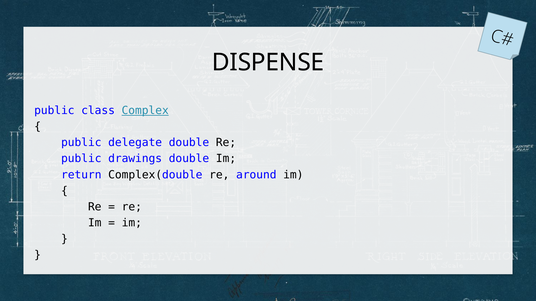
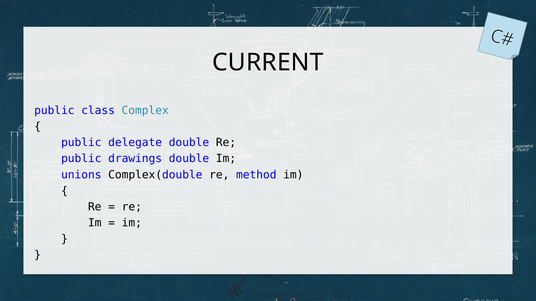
DISPENSE: DISPENSE -> CURRENT (268, 62)
Complex underline: present -> none (145, 111)
return: return -> unions (81, 175)
around: around -> method (256, 175)
